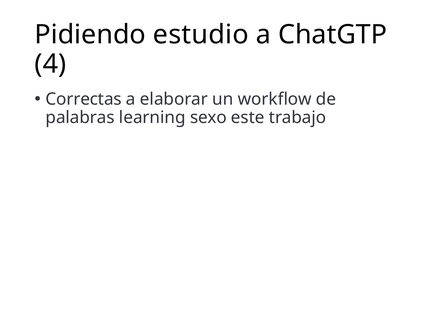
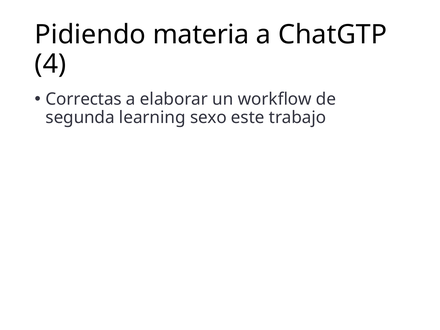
estudio: estudio -> materia (201, 35)
palabras: palabras -> segunda (80, 118)
